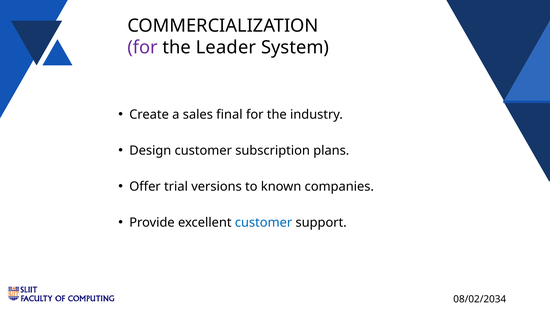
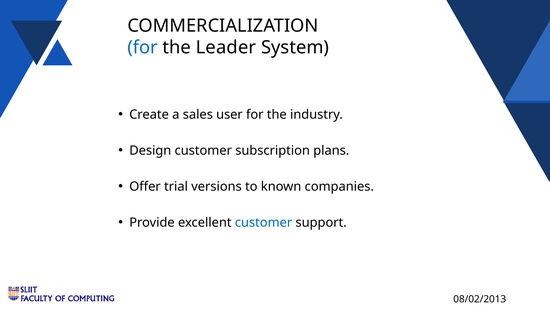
for colour: purple -> blue (143, 48)
final: final -> user (229, 115)
08/02/2034: 08/02/2034 -> 08/02/2013 (480, 300)
